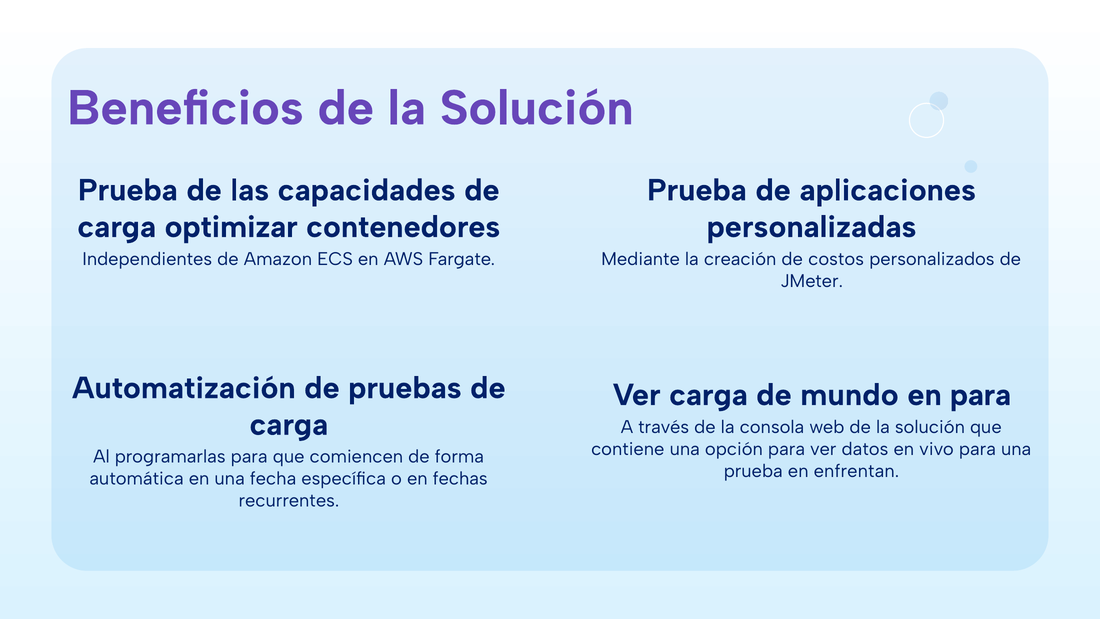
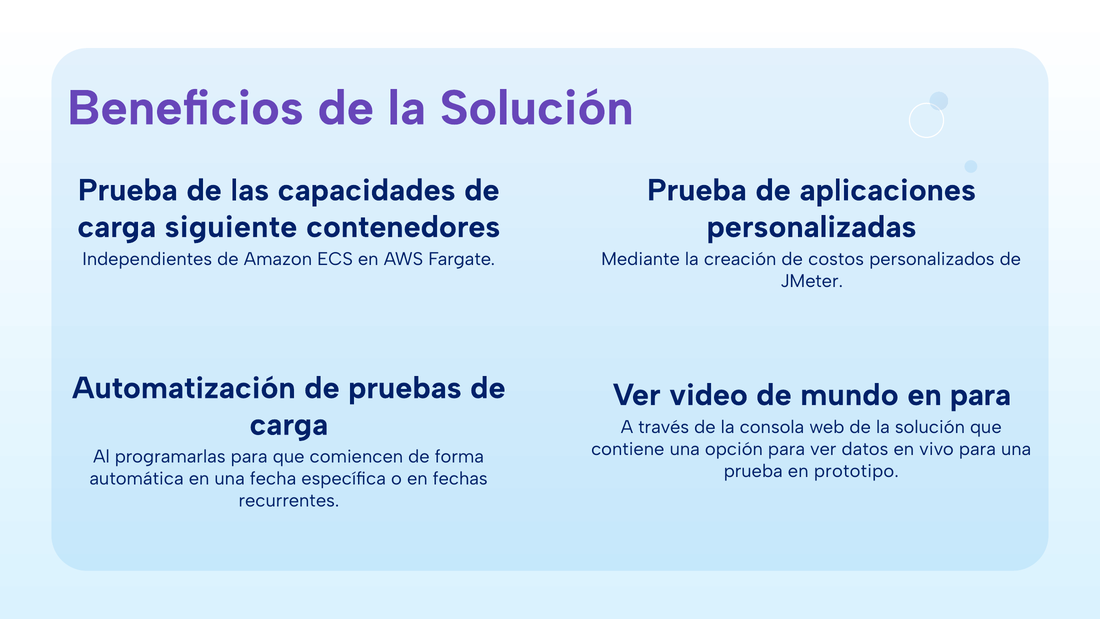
optimizar: optimizar -> siguiente (231, 227)
Ver carga: carga -> video (708, 395)
enfrentan: enfrentan -> prototipo (856, 471)
